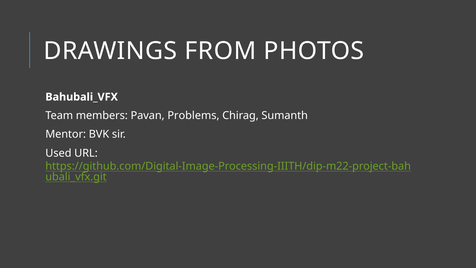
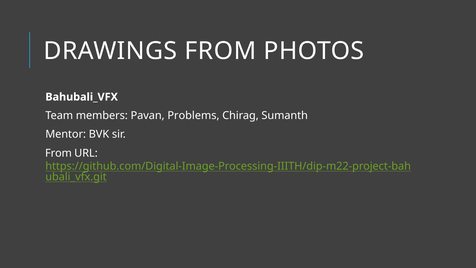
Used: Used -> From (58, 153)
